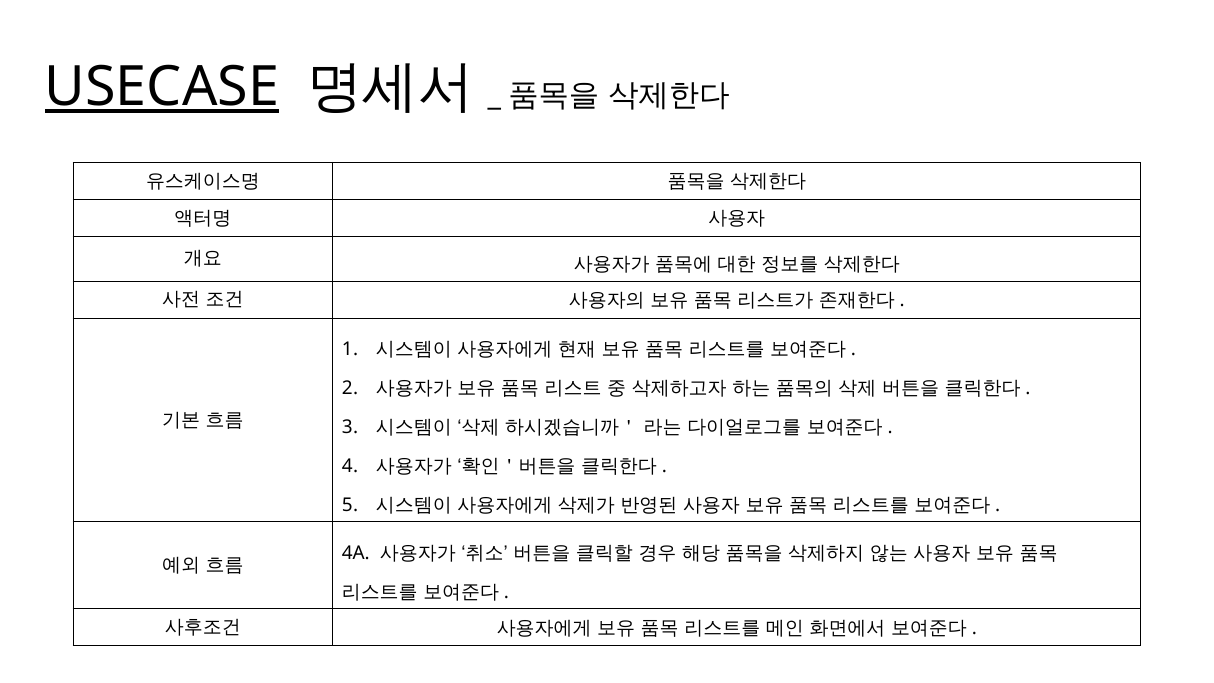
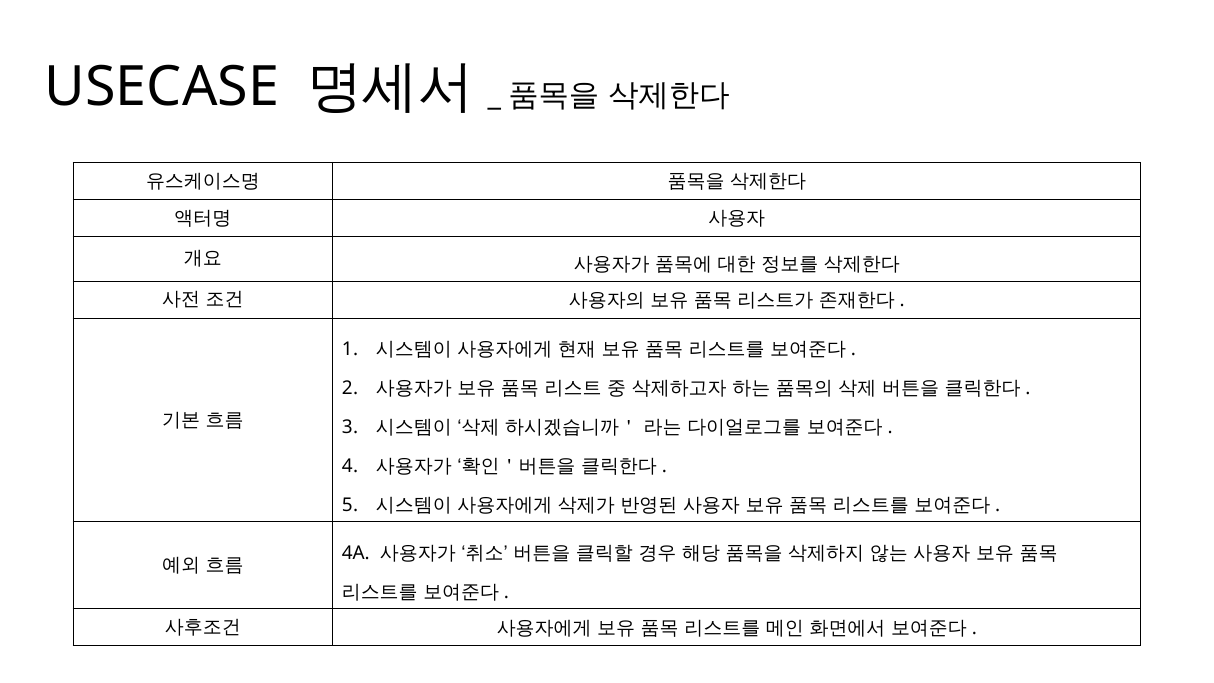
USECASE underline: present -> none (162, 87)
